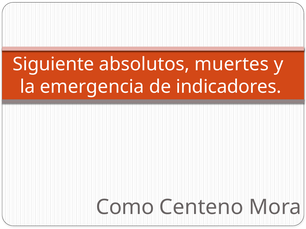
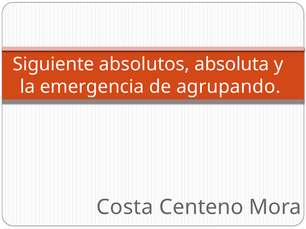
muertes: muertes -> absoluta (232, 64)
indicadores: indicadores -> agrupando (228, 87)
Como: Como -> Costa (125, 208)
